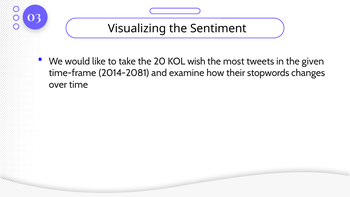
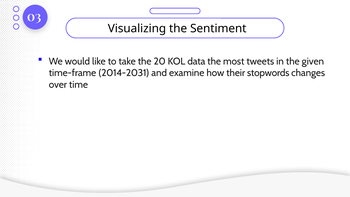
wish: wish -> data (196, 61)
2014-2081: 2014-2081 -> 2014-2031 (124, 73)
